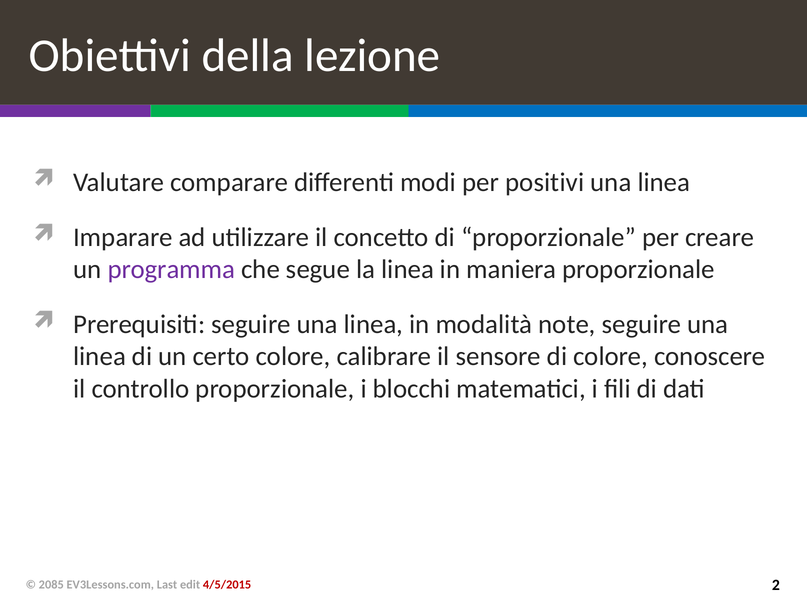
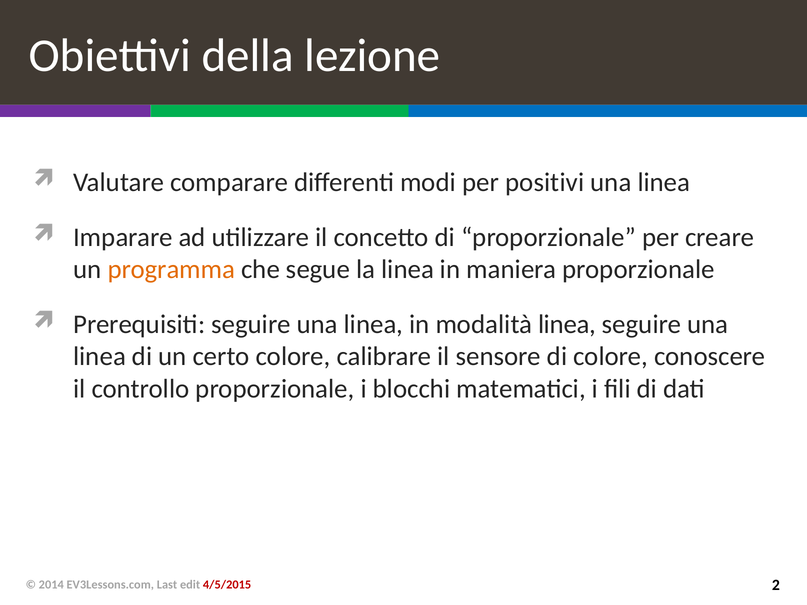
programma colour: purple -> orange (171, 270)
modalità note: note -> linea (567, 324)
2085: 2085 -> 2014 (51, 585)
